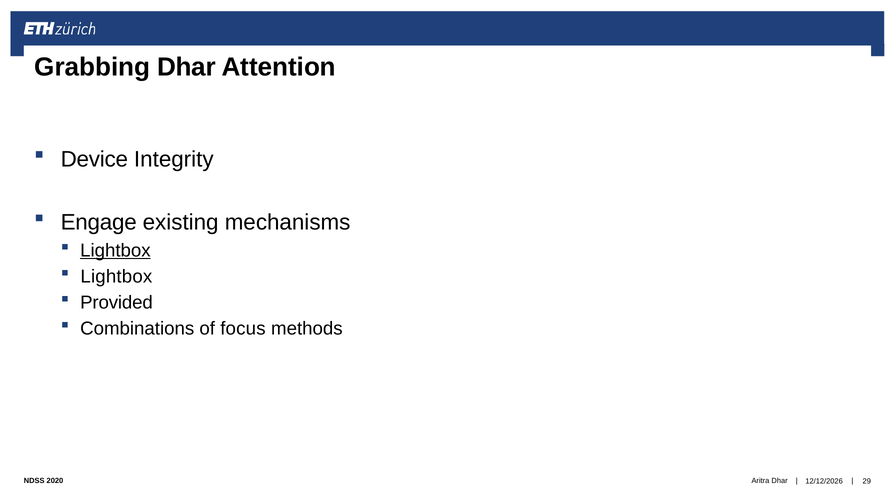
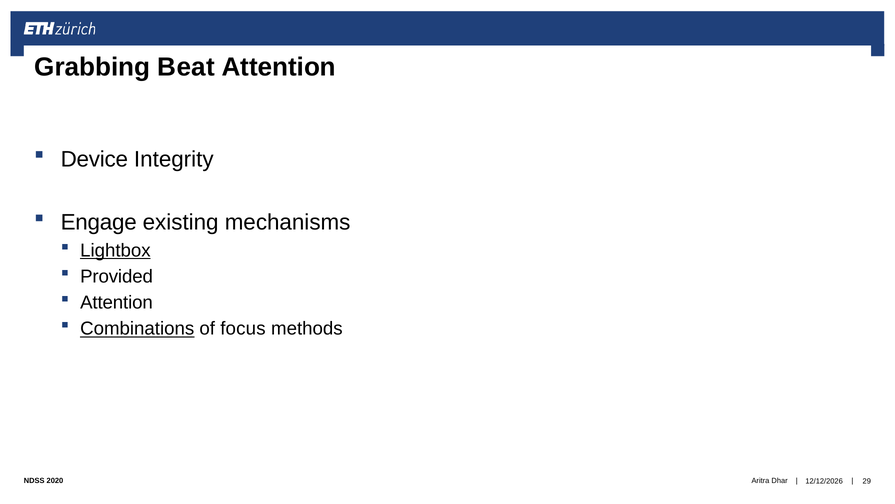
Grabbing Dhar: Dhar -> Beat (186, 67)
Lightbox: Lightbox -> Provided (117, 276)
Provided: Provided -> Attention (116, 302)
Combinations underline: none -> present (137, 329)
